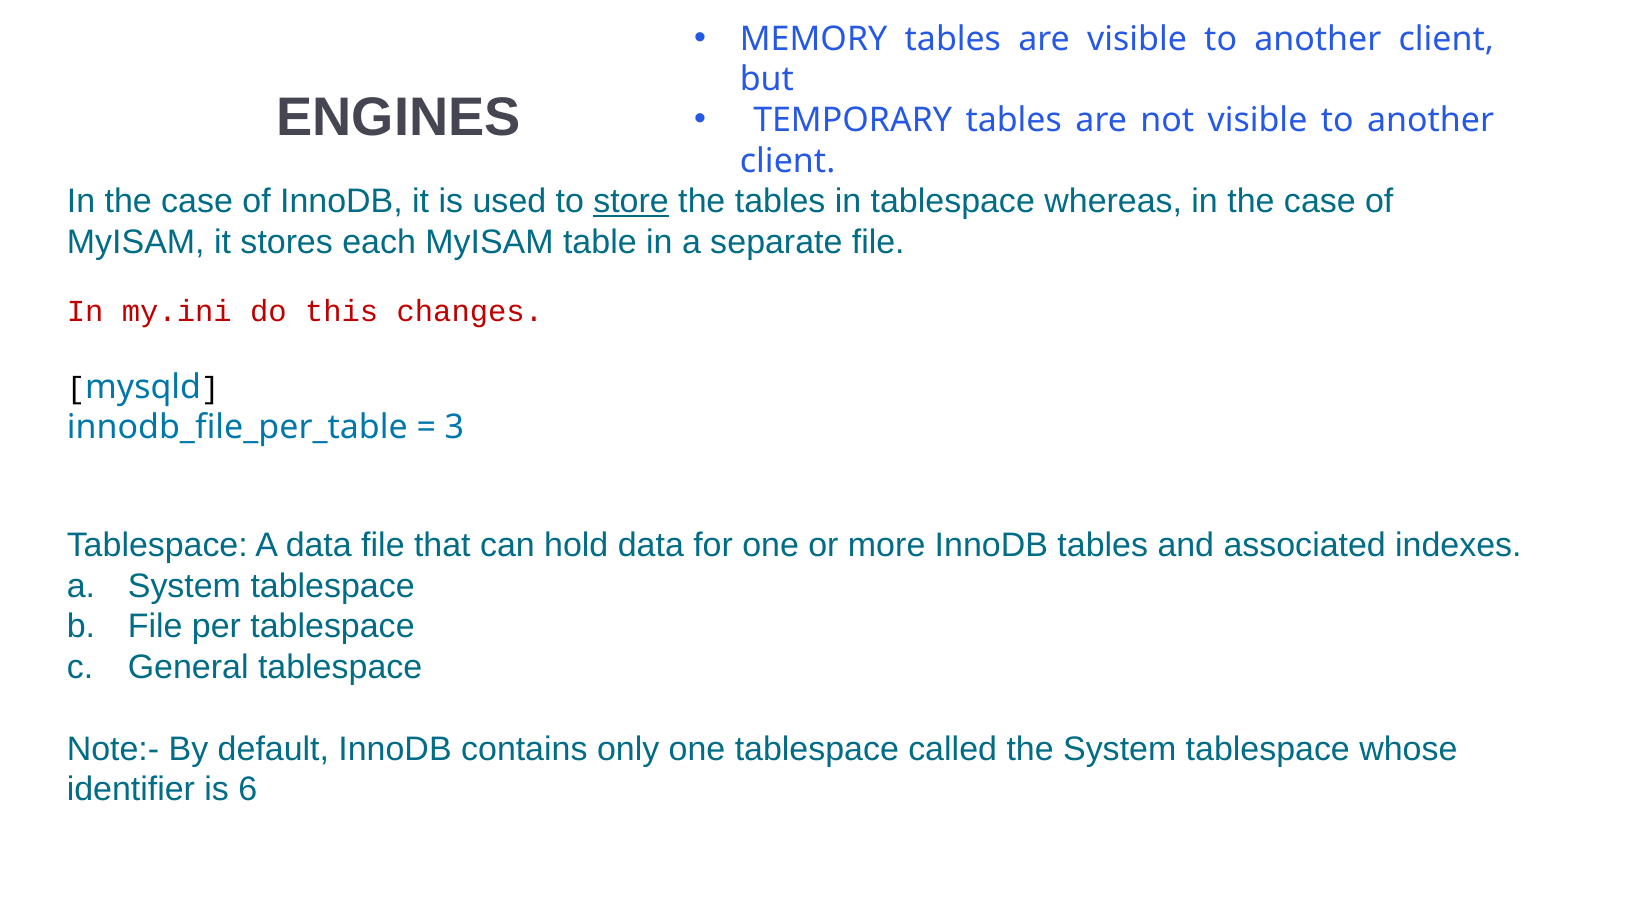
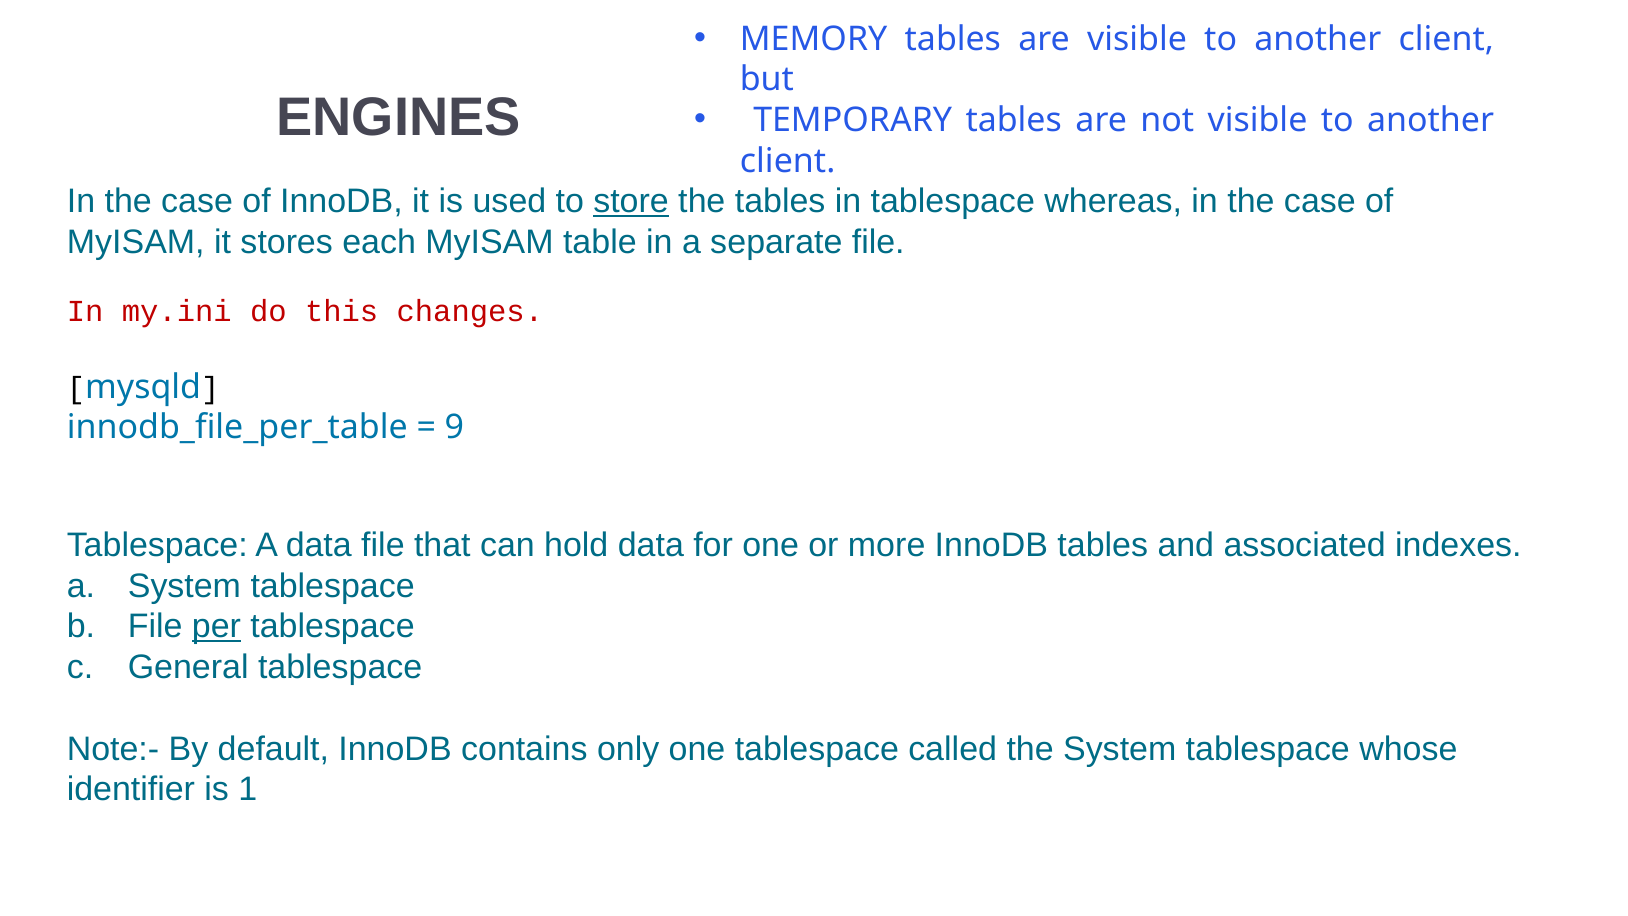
3: 3 -> 9 (454, 428)
per underline: none -> present (216, 626)
6: 6 -> 1 (248, 789)
